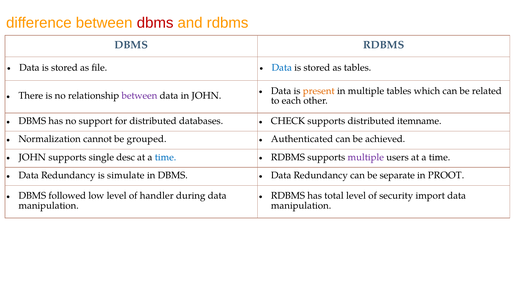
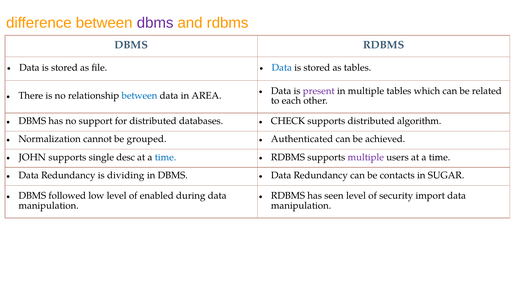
dbms colour: red -> purple (155, 23)
present colour: orange -> purple (319, 91)
between colour: purple -> blue (139, 96)
in JOHN: JOHN -> AREA (207, 96)
itemname: itemname -> algorithm (419, 121)
simulate: simulate -> dividing (126, 175)
separate: separate -> contacts (397, 175)
PROOT: PROOT -> SUGAR (446, 175)
handler: handler -> enabled (157, 196)
total: total -> seen (334, 196)
